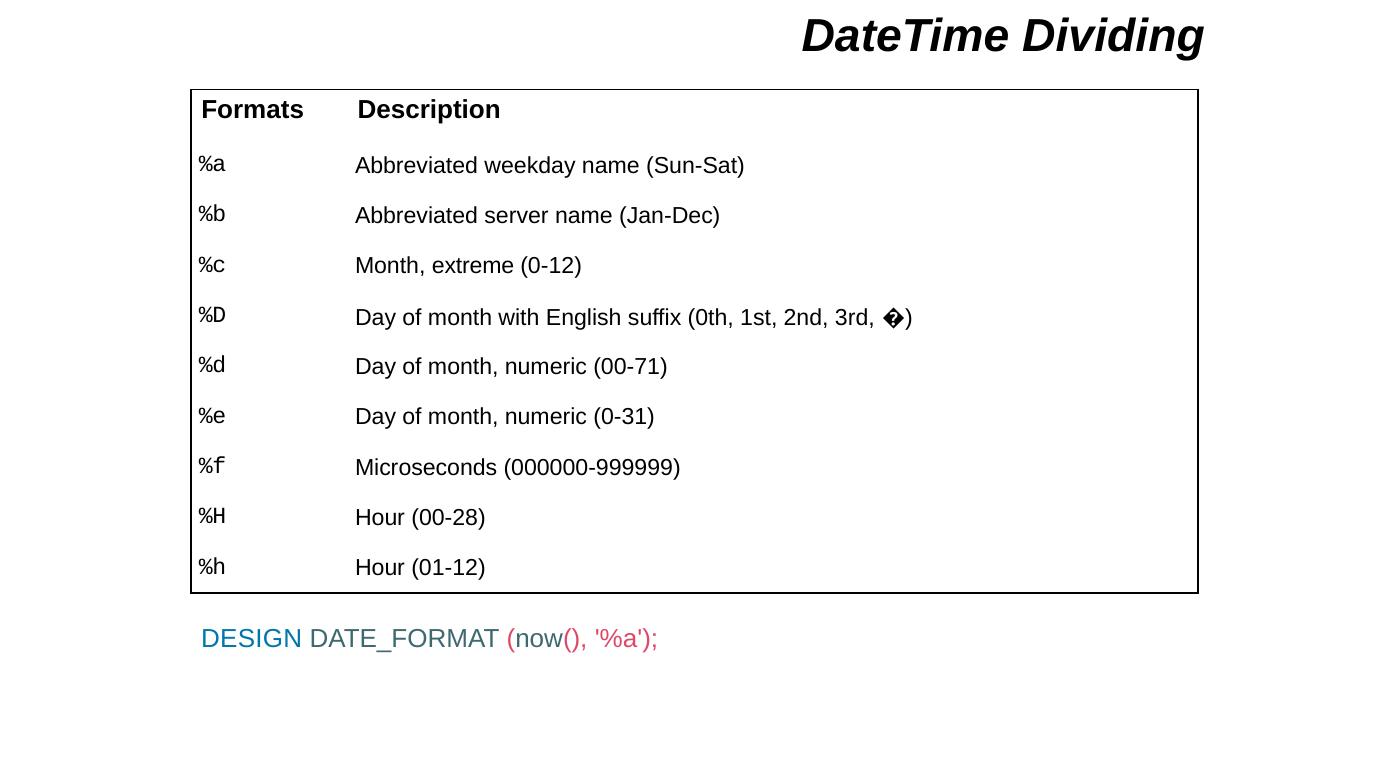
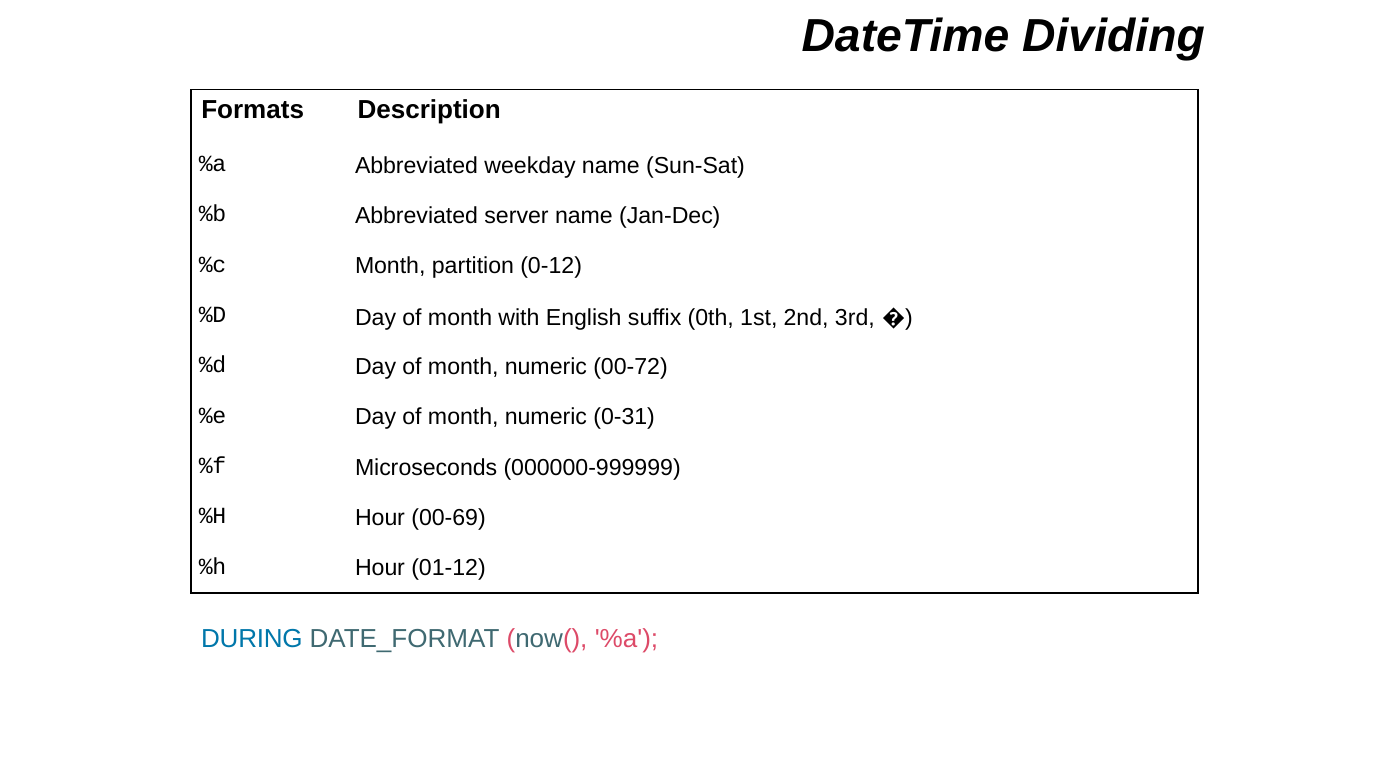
extreme: extreme -> partition (473, 266)
00-71: 00-71 -> 00-72 (631, 367)
00-28: 00-28 -> 00-69 (449, 518)
DESIGN: DESIGN -> DURING (252, 639)
